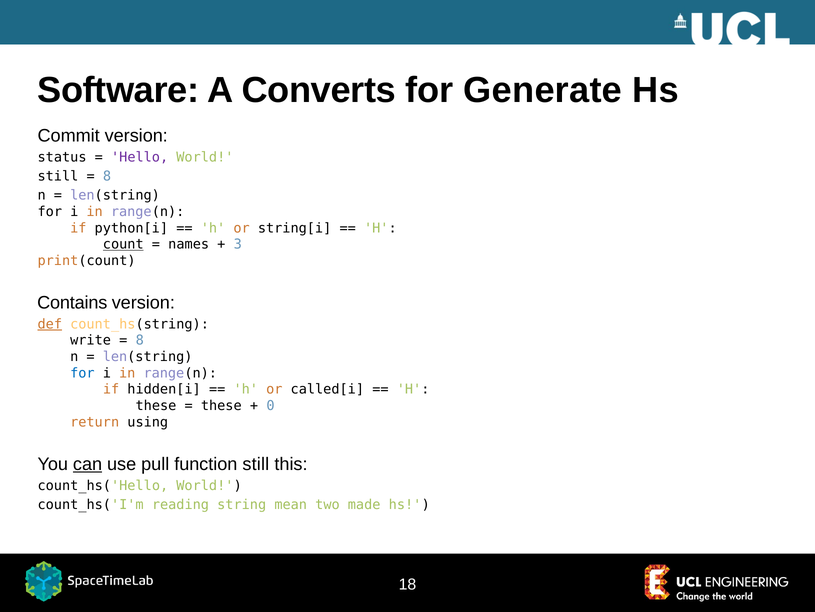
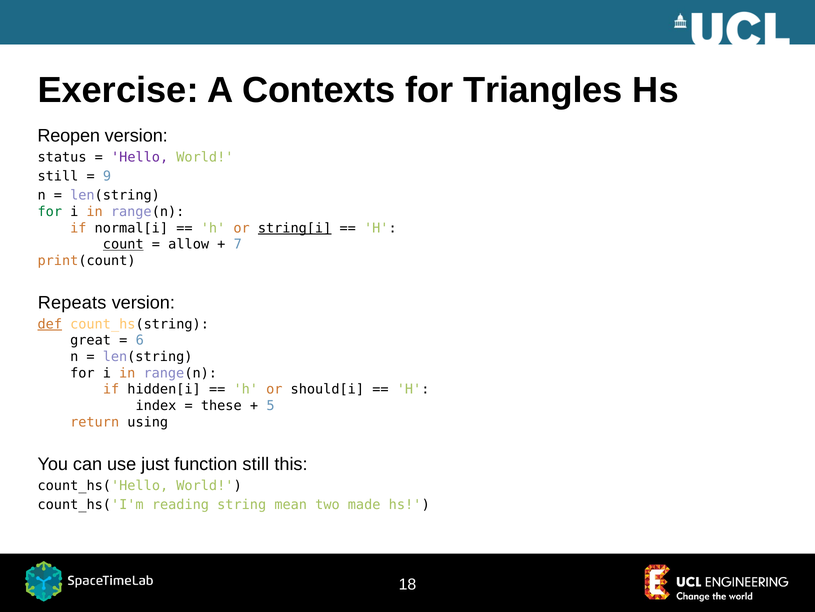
Software: Software -> Exercise (118, 90)
Converts: Converts -> Contexts (319, 90)
Generate: Generate -> Triangles (543, 90)
Commit: Commit -> Reopen (69, 136)
8: 8 -> 9 (107, 176)
for colour: black -> green (50, 211)
python[i: python[i -> normal[i (131, 228)
string[i underline: none -> present (295, 228)
names: names -> allow (189, 244)
3: 3 -> 7 (238, 244)
Contains: Contains -> Repeats (72, 302)
write: write -> great (91, 340)
8: 8 -> 6 (140, 340)
for colour: blue -> black (82, 373)
called[i: called[i -> should[i (327, 389)
these: these -> index (156, 405)
0: 0 -> 5 (271, 405)
can underline: present -> none (88, 464)
pull: pull -> just (155, 464)
